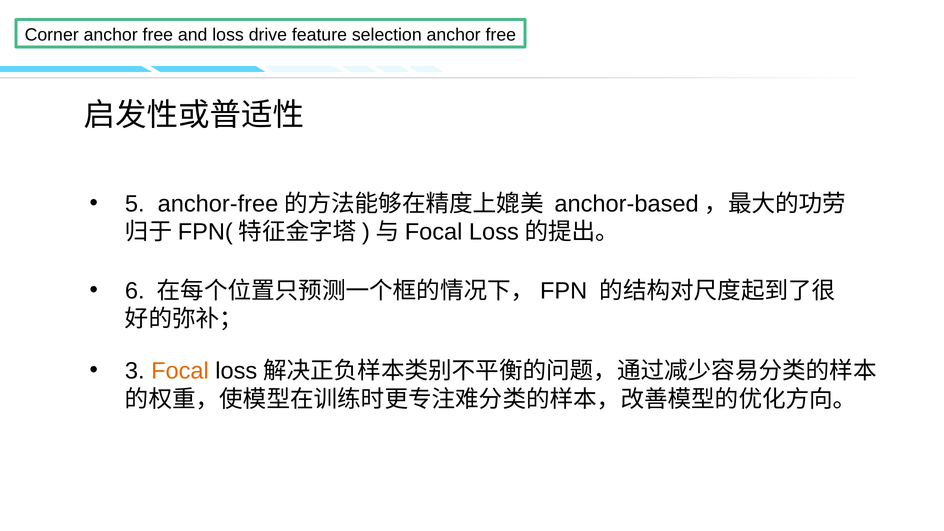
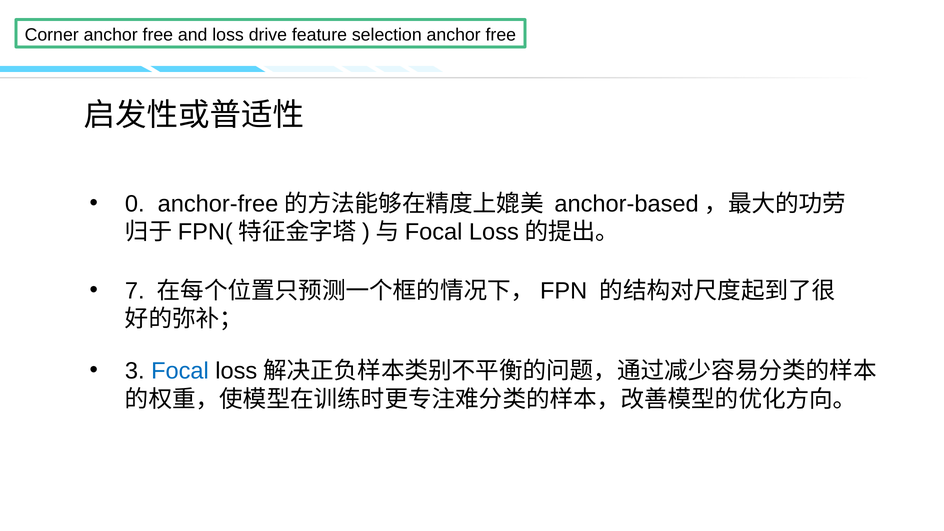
5: 5 -> 0 (135, 204)
6: 6 -> 7 (135, 291)
Focal colour: orange -> blue (180, 371)
